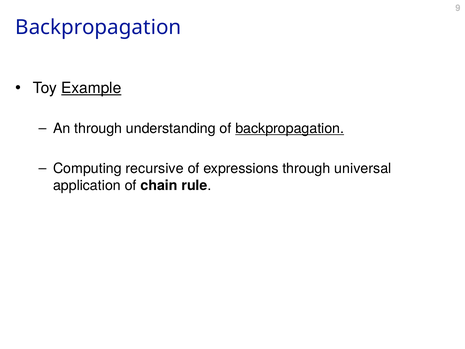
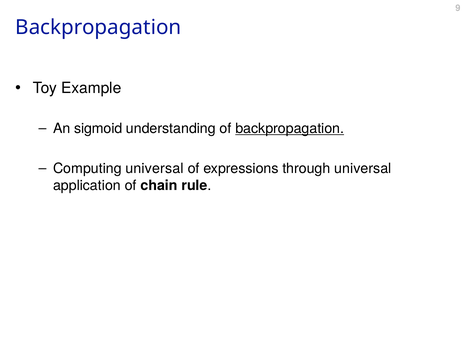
Example underline: present -> none (91, 88)
An through: through -> sigmoid (98, 129)
Computing recursive: recursive -> universal (155, 168)
